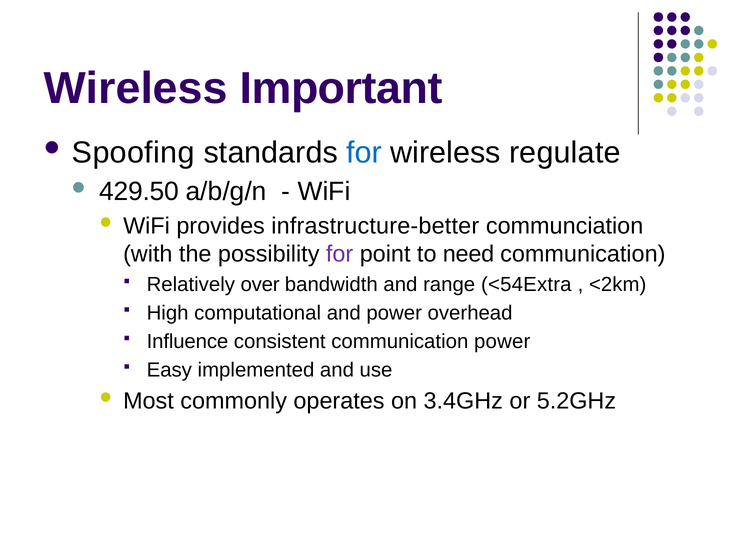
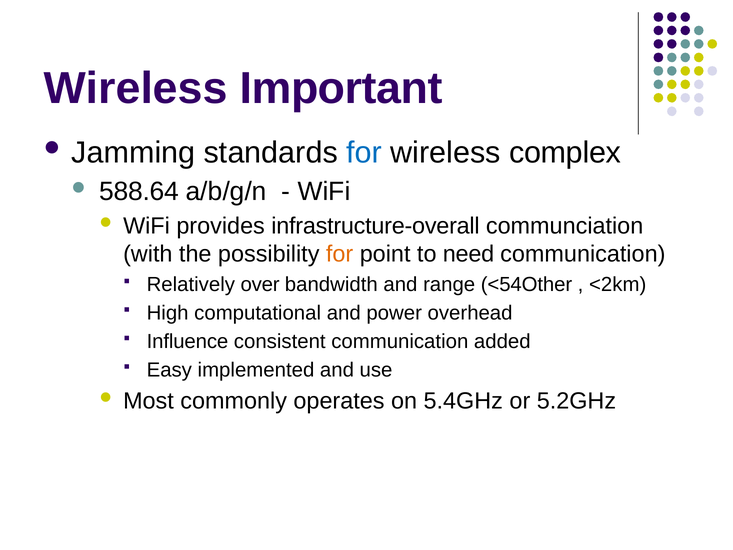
Spoofing: Spoofing -> Jamming (133, 152)
regulate: regulate -> complex (565, 152)
429.50: 429.50 -> 588.64 (139, 192)
infrastructure-better: infrastructure-better -> infrastructure-overall (375, 226)
for colour: purple -> orange (340, 254)
<54Extra: <54Extra -> <54Other (526, 284)
communication power: power -> added (502, 341)
3.4GHz: 3.4GHz -> 5.4GHz (463, 401)
